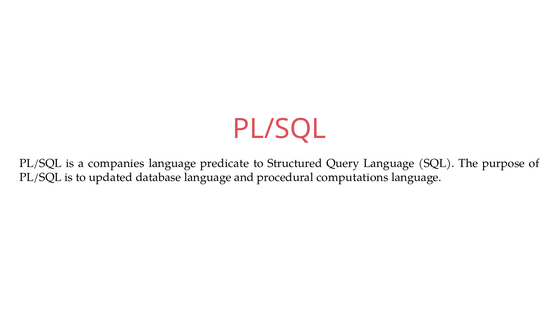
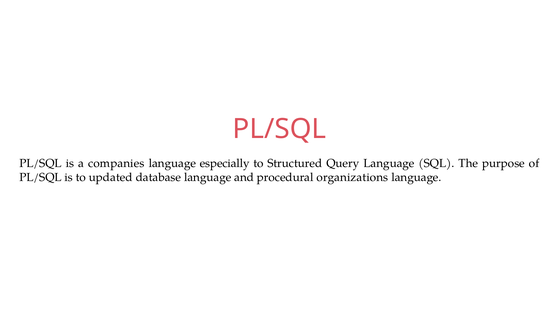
predicate: predicate -> especially (225, 164)
computations: computations -> organizations (352, 178)
